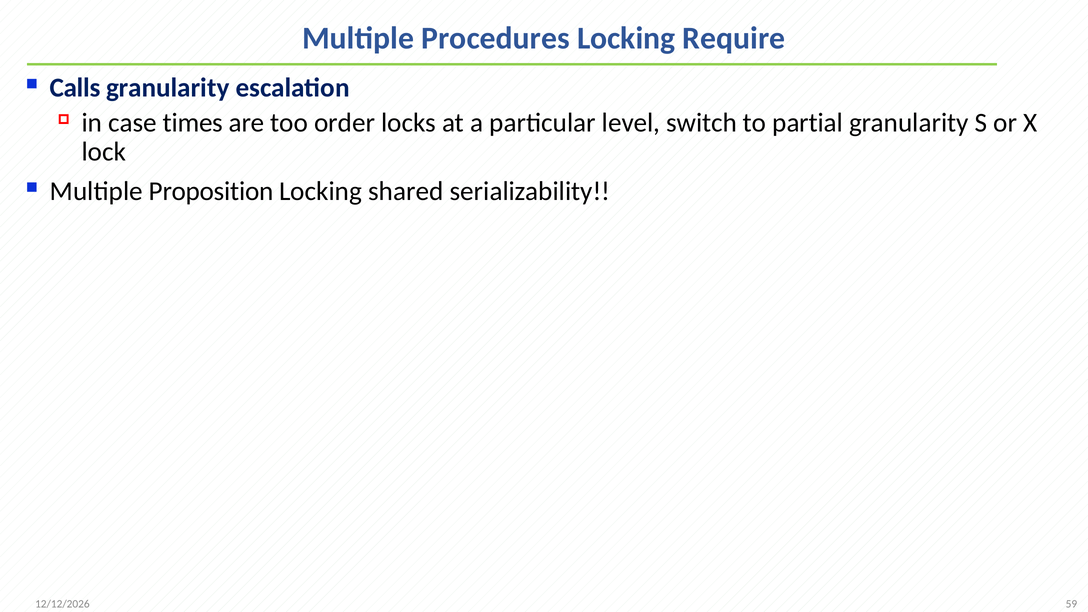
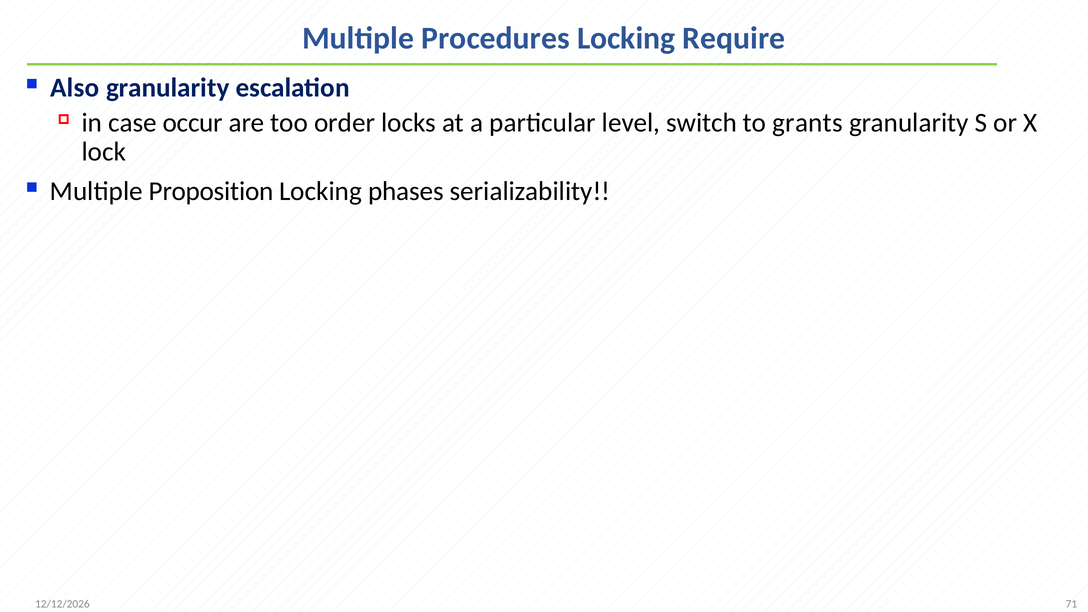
Calls: Calls -> Also (75, 88)
times: times -> occur (193, 123)
partial: partial -> grants (808, 123)
shared: shared -> phases (406, 191)
59: 59 -> 71 (1071, 604)
